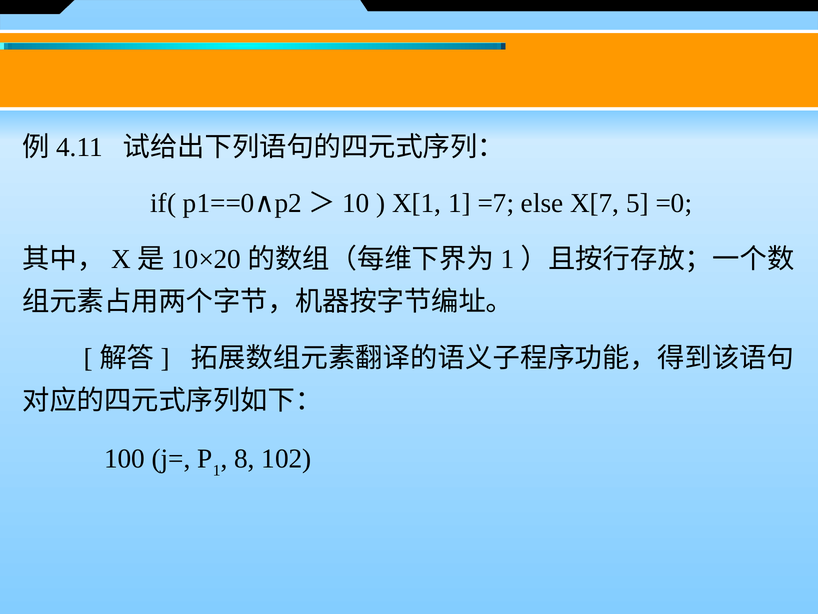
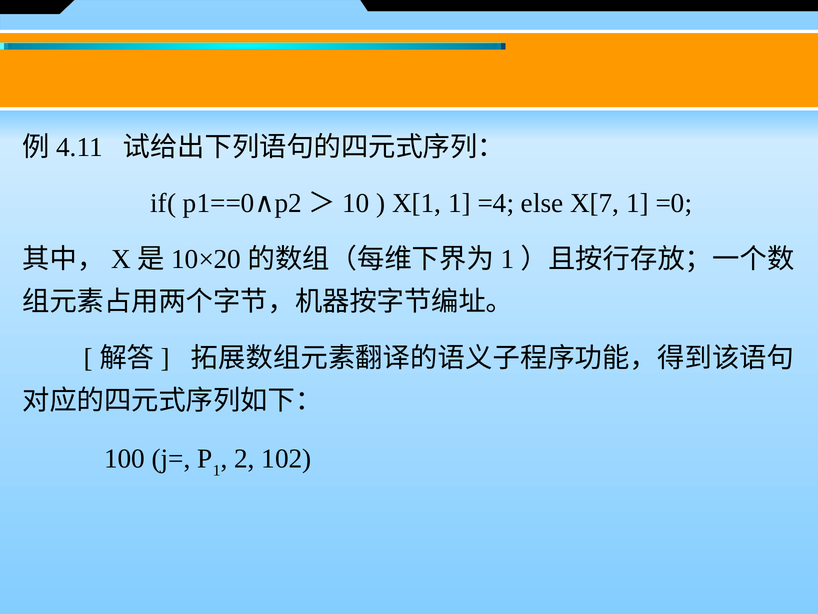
=7: =7 -> =4 (496, 203)
X[7 5: 5 -> 1 (637, 203)
8: 8 -> 2 (244, 458)
